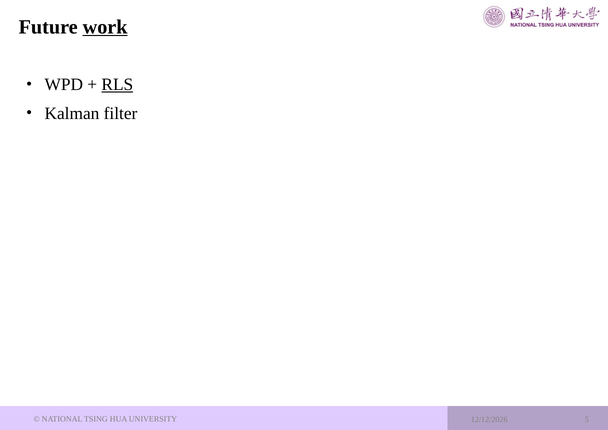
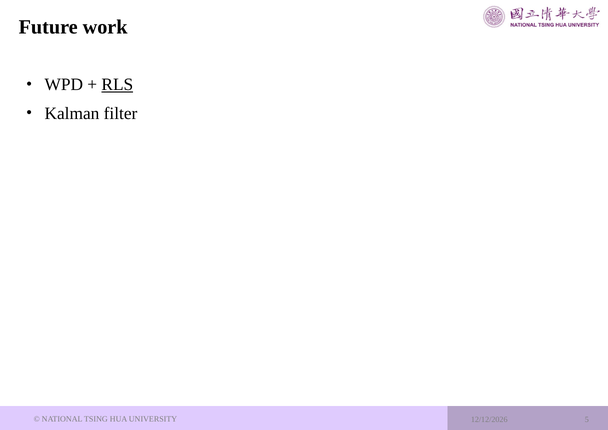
work underline: present -> none (105, 27)
